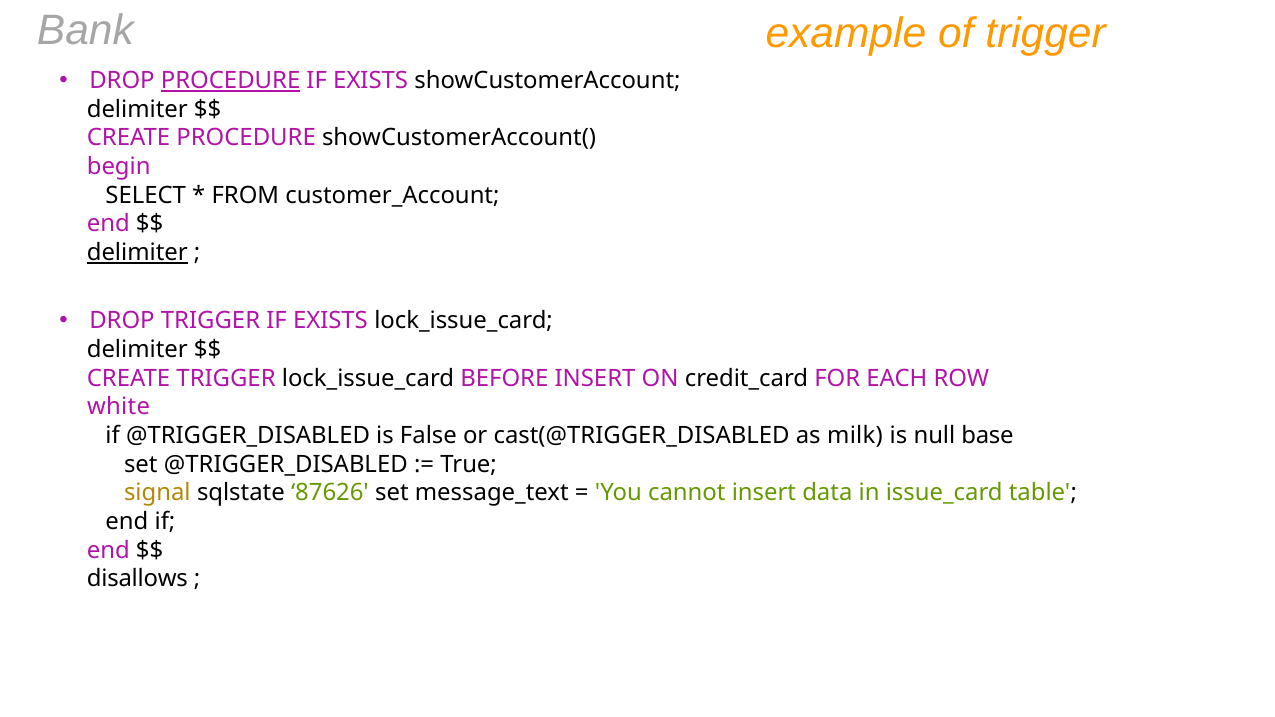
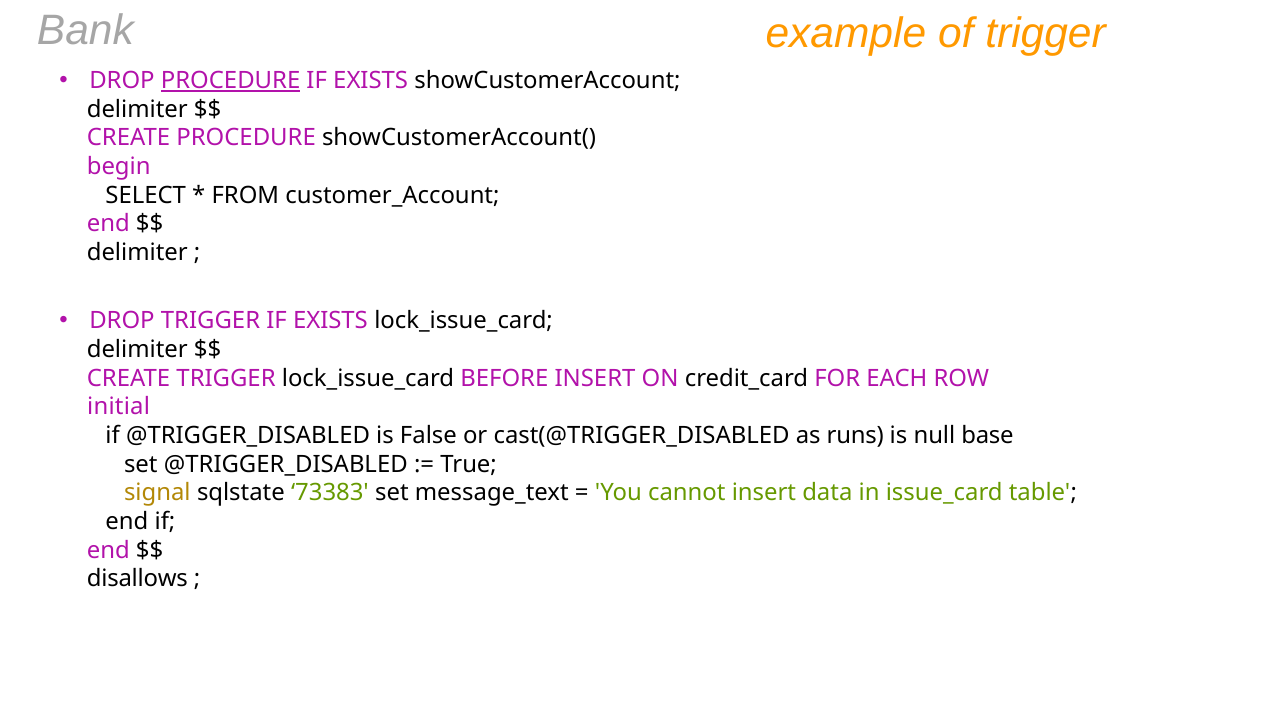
delimiter underline: present -> none (137, 253)
white: white -> initial (119, 407)
milk: milk -> runs (855, 436)
87626: 87626 -> 73383 (330, 493)
